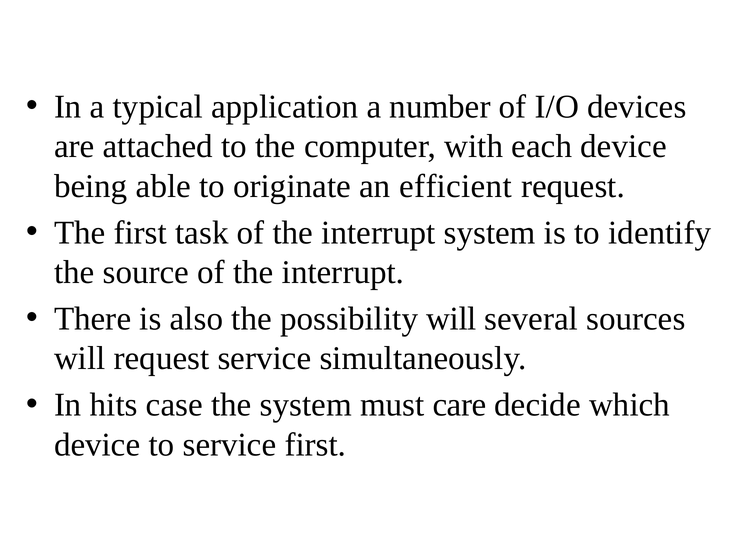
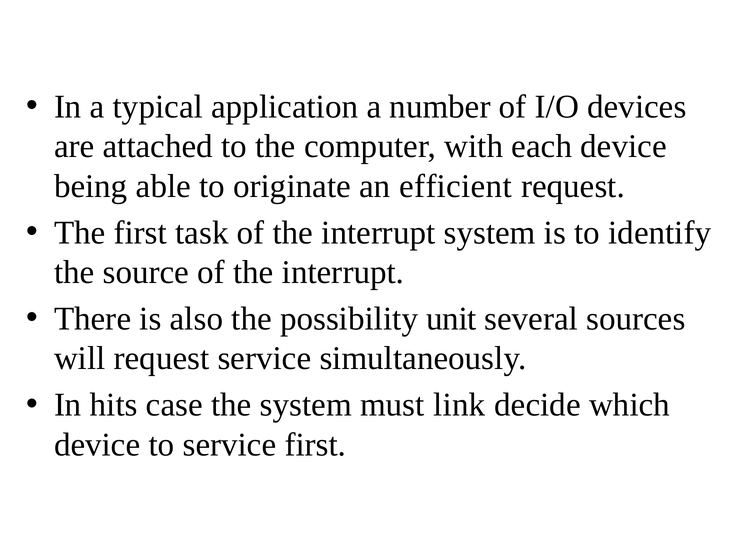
possibility will: will -> unit (451, 319)
care: care -> link (459, 405)
